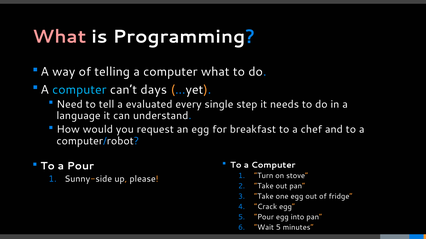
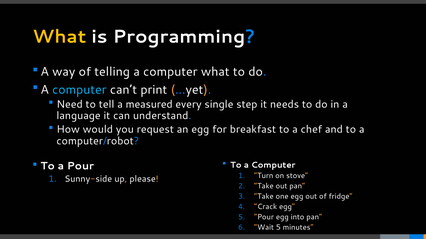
What colour: pink -> yellow (59, 37)
days: days -> print (154, 90)
evaluated: evaluated -> measured (149, 105)
